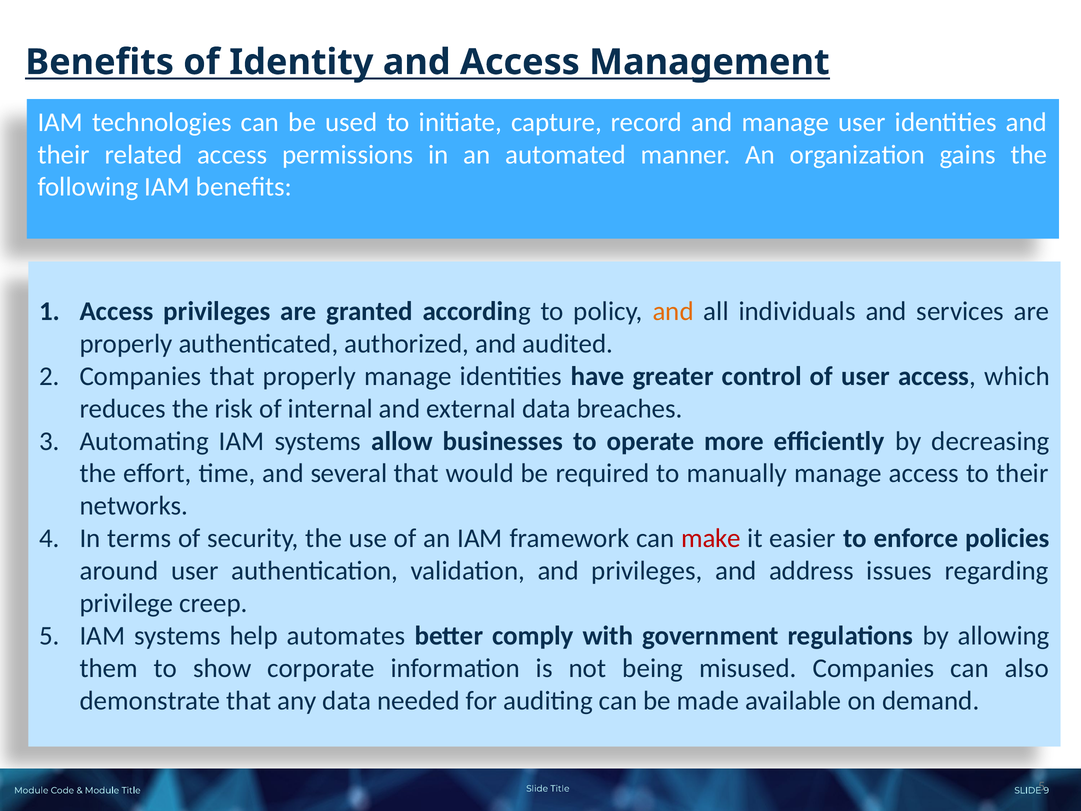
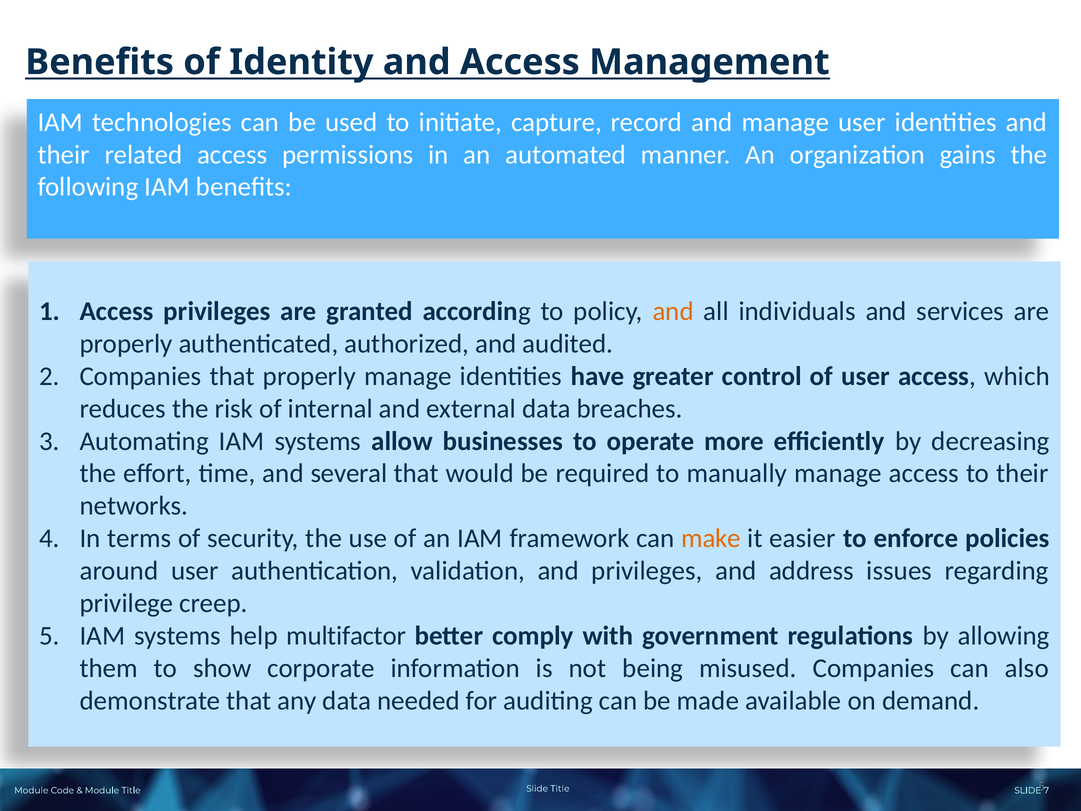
make colour: red -> orange (711, 538)
automates: automates -> multifactor (346, 636)
9: 9 -> 7 (1046, 790)
